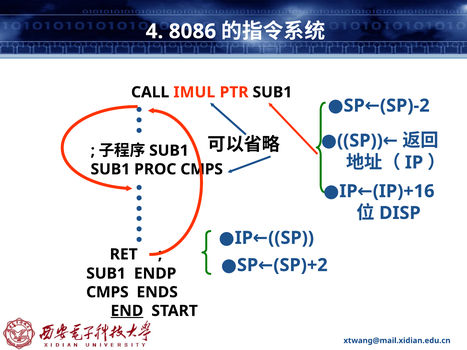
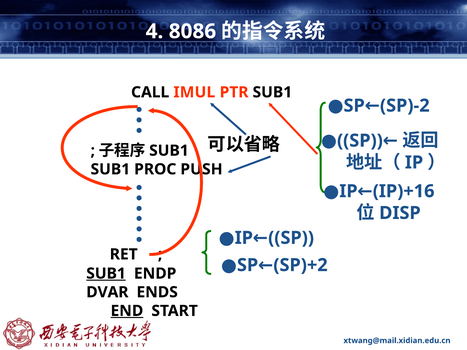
CMPS: CMPS -> PUSH (202, 169)
SUB1 underline: none -> present (106, 274)
CMPS: CMPS -> DVAR (107, 292)
